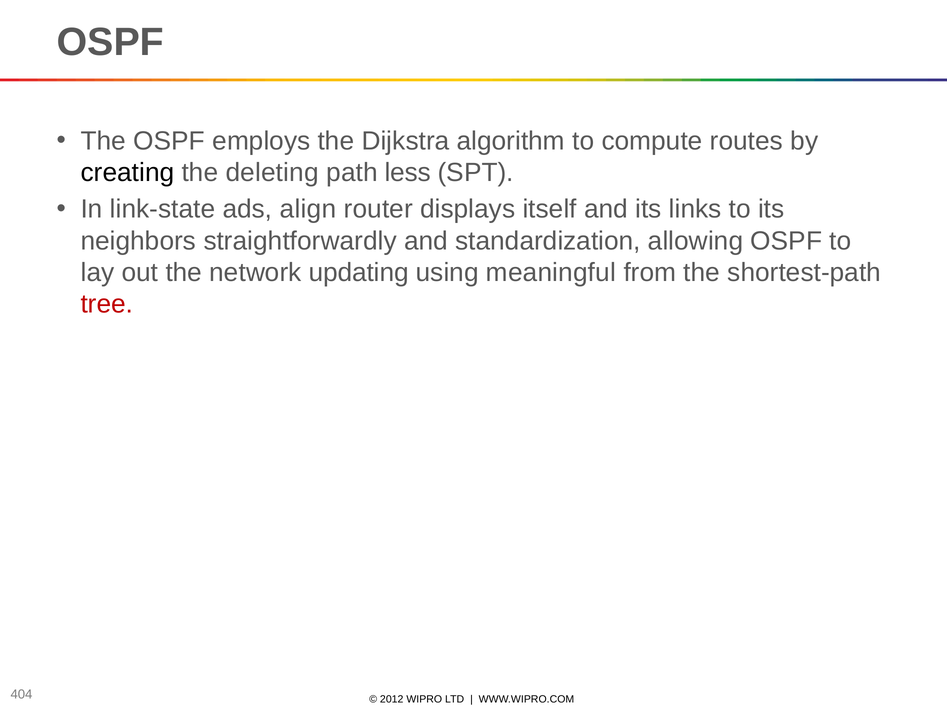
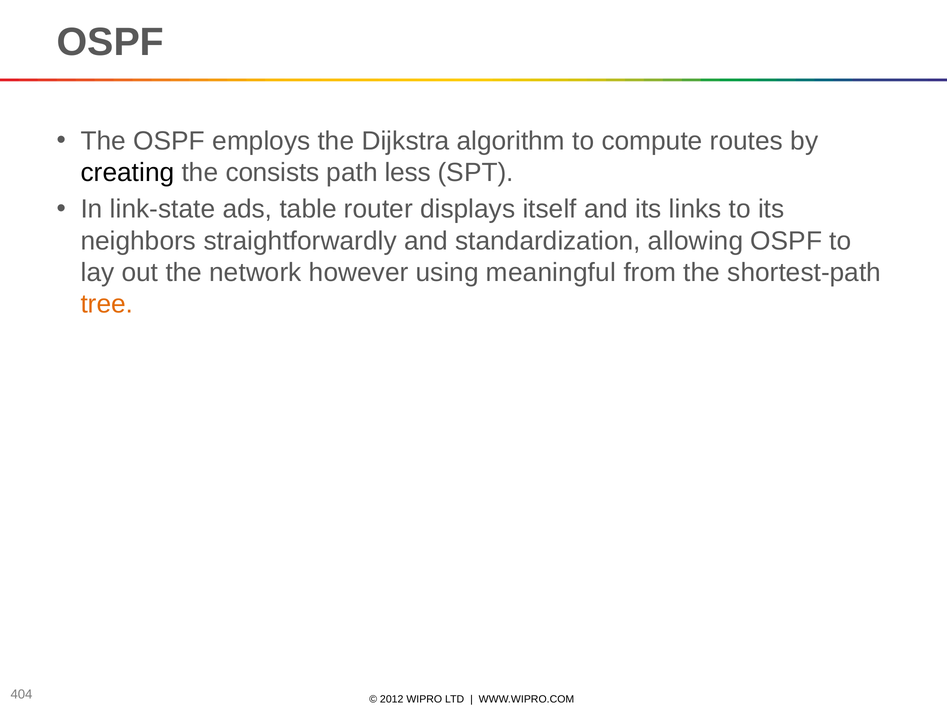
deleting: deleting -> consists (272, 173)
align: align -> table (308, 209)
updating: updating -> however (359, 273)
tree colour: red -> orange (107, 304)
